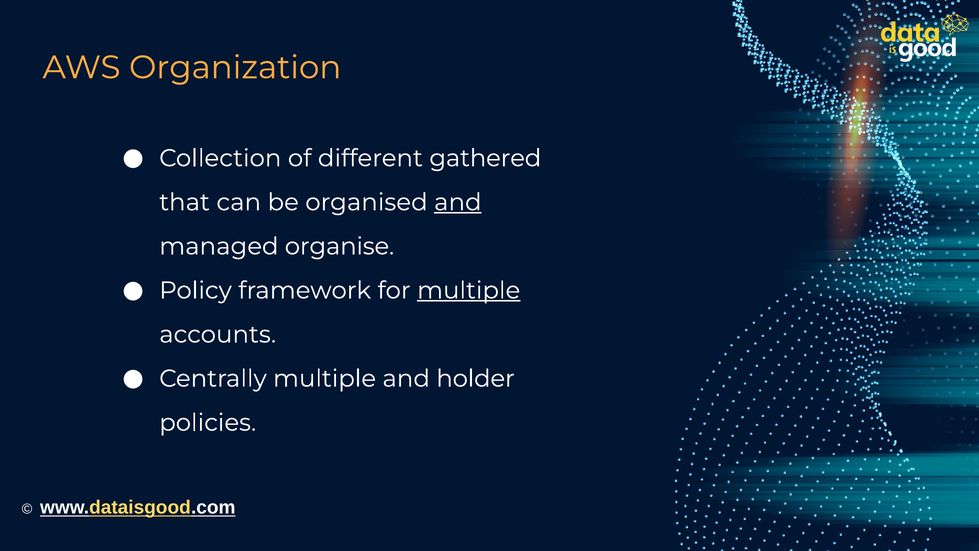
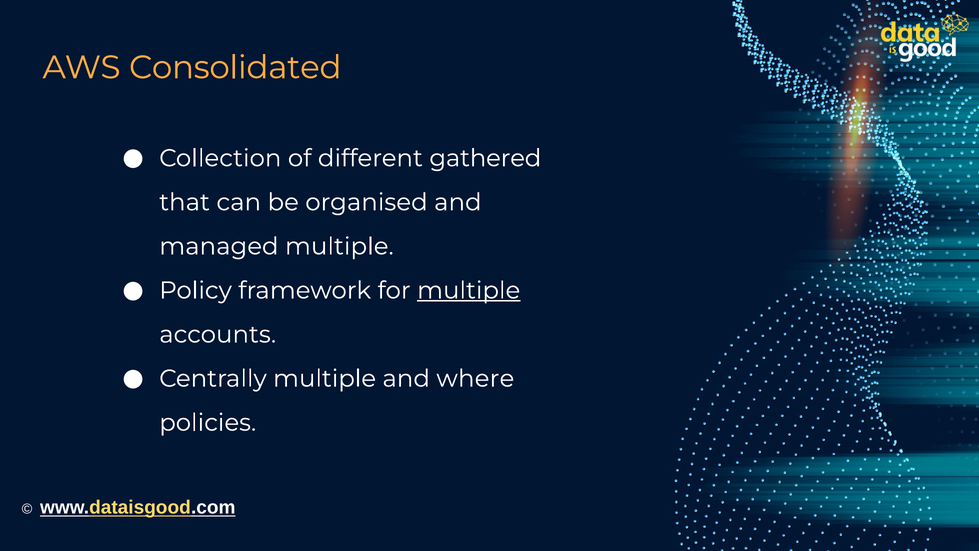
Organization: Organization -> Consolidated (235, 67)
and underline: present -> none (458, 202)
managed organise: organise -> multiple (339, 246)
holder: holder -> where (475, 378)
